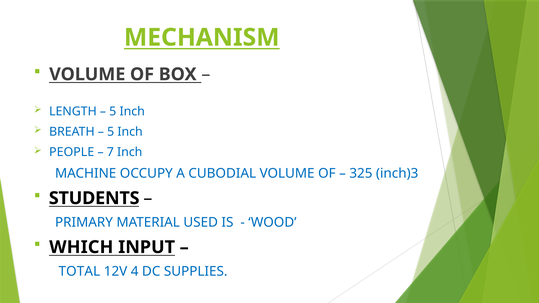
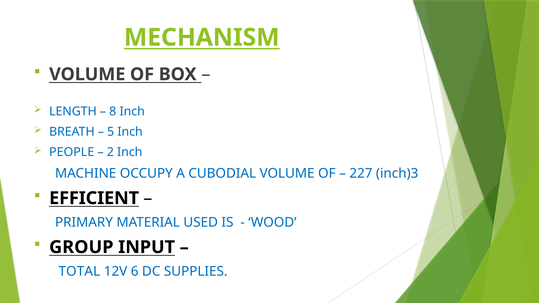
5: 5 -> 8 (113, 111)
7: 7 -> 2 (110, 152)
325: 325 -> 227 (361, 173)
STUDENTS: STUDENTS -> EFFICIENT (94, 198)
WHICH: WHICH -> GROUP (81, 247)
4: 4 -> 6 (135, 271)
